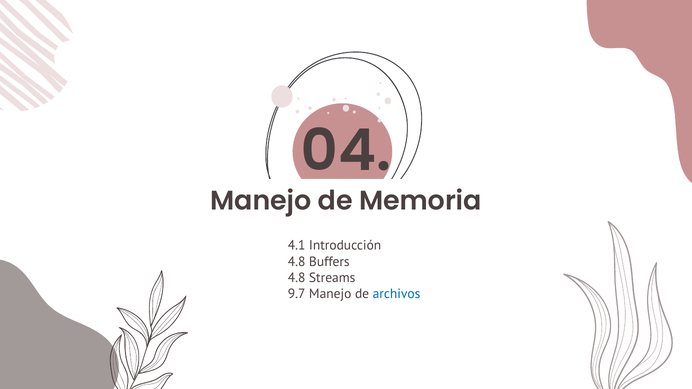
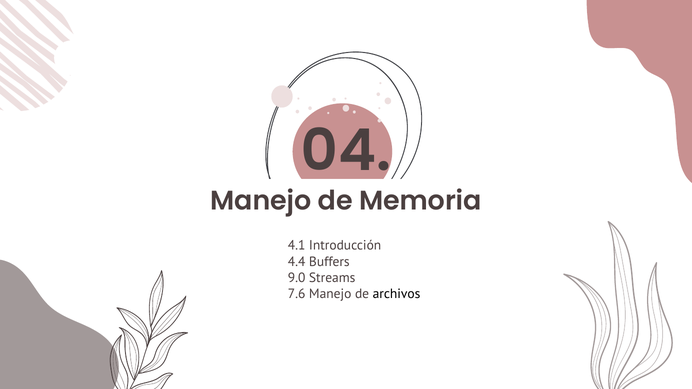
4.8: 4.8 -> 4.4 (297, 262)
4.8: 4.8 -> 9.0 (297, 278)
9.7: 9.7 -> 7.6 (297, 294)
archivos colour: blue -> black (396, 294)
